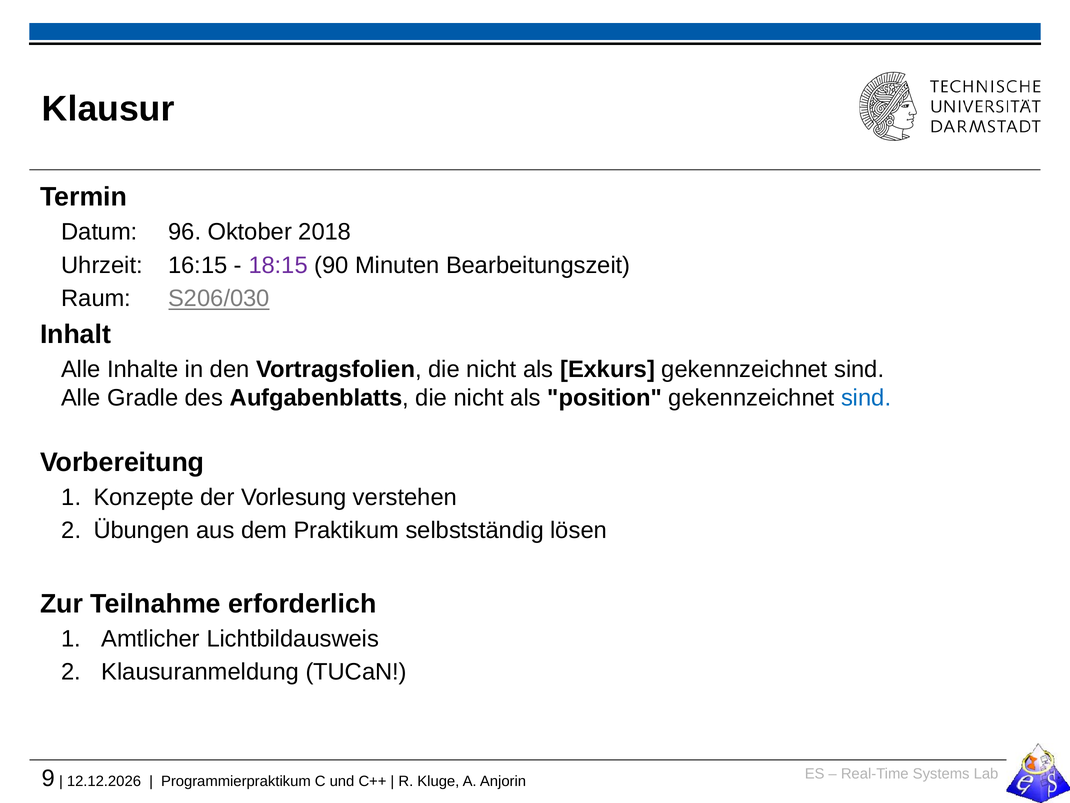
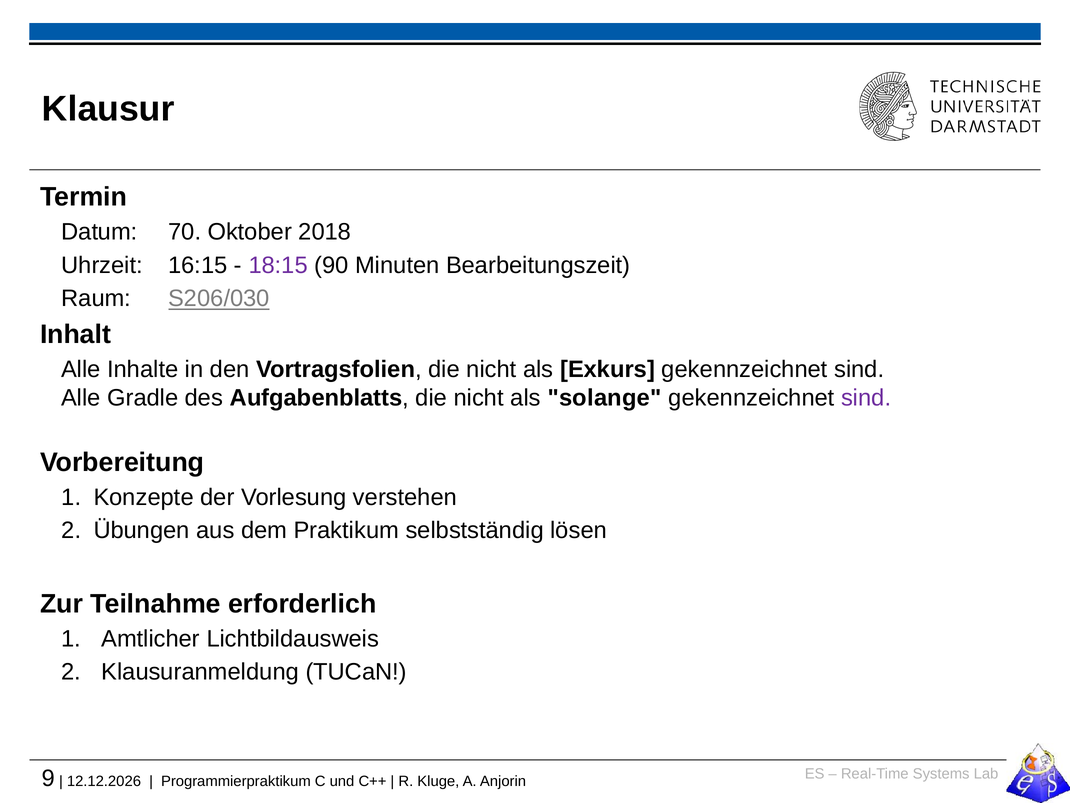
96: 96 -> 70 (185, 232)
position: position -> solange (605, 398)
sind colour: blue -> purple (866, 398)
